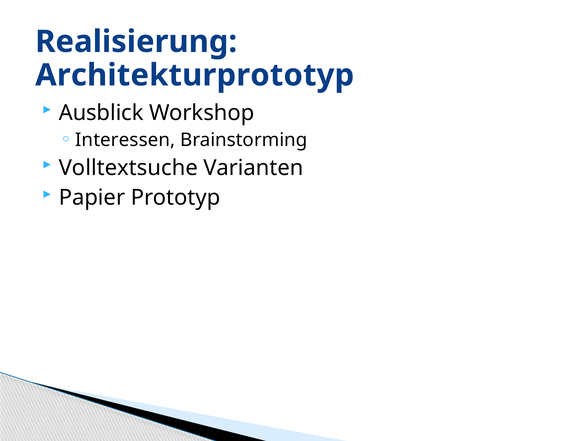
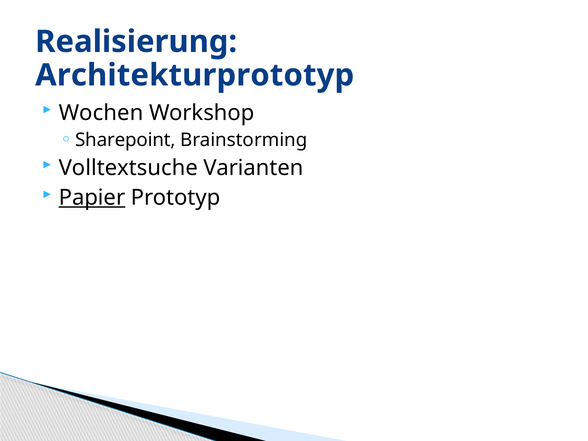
Ausblick: Ausblick -> Wochen (101, 113)
Interessen: Interessen -> Sharepoint (125, 140)
Papier underline: none -> present (92, 198)
